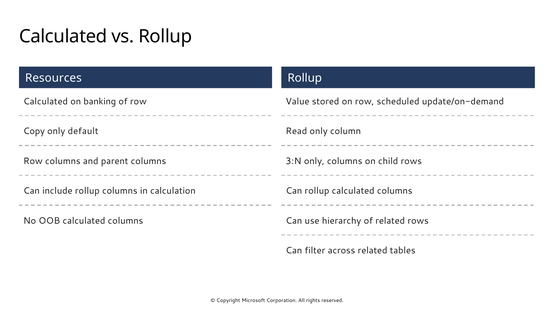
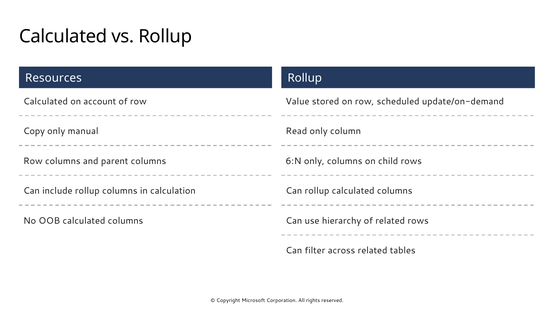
banking: banking -> account (100, 102)
default: default -> manual (83, 132)
3:N: 3:N -> 6:N (294, 161)
